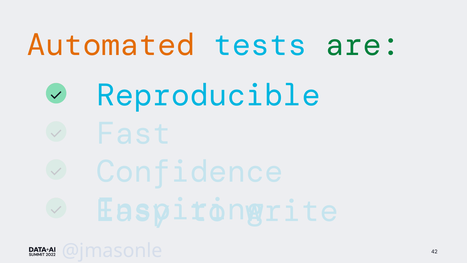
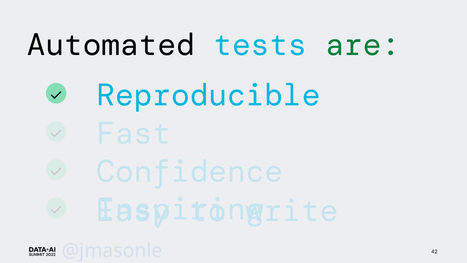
Automated colour: orange -> black (111, 45)
